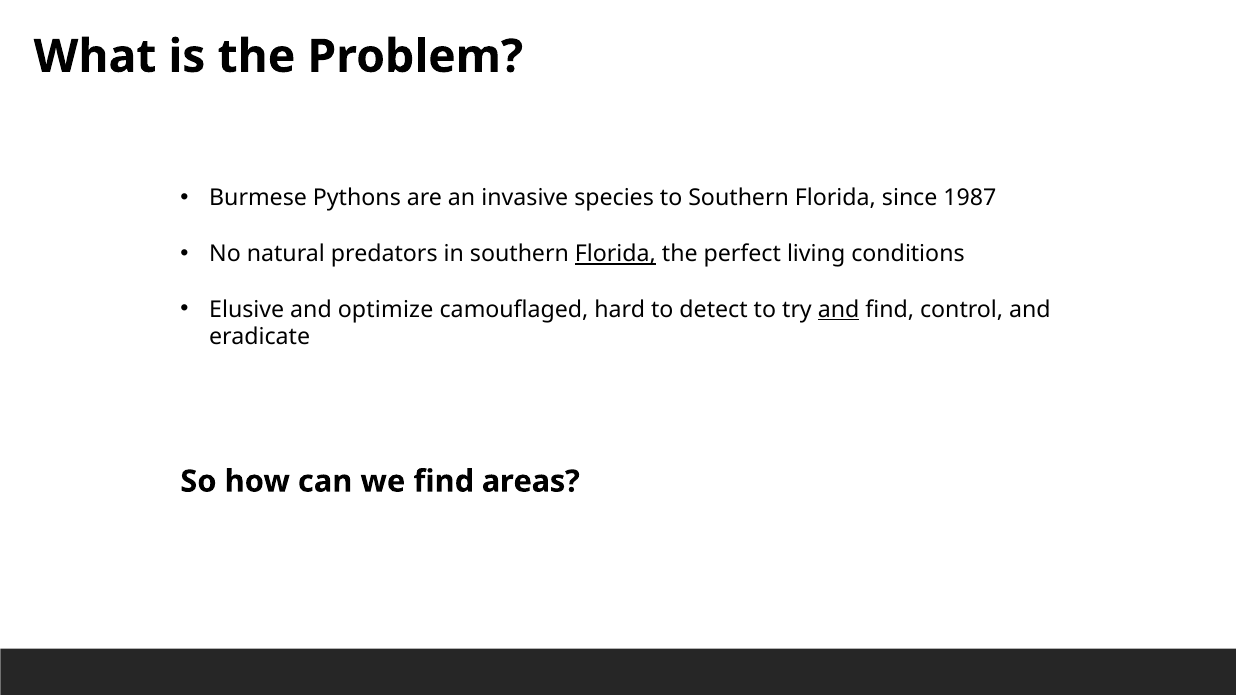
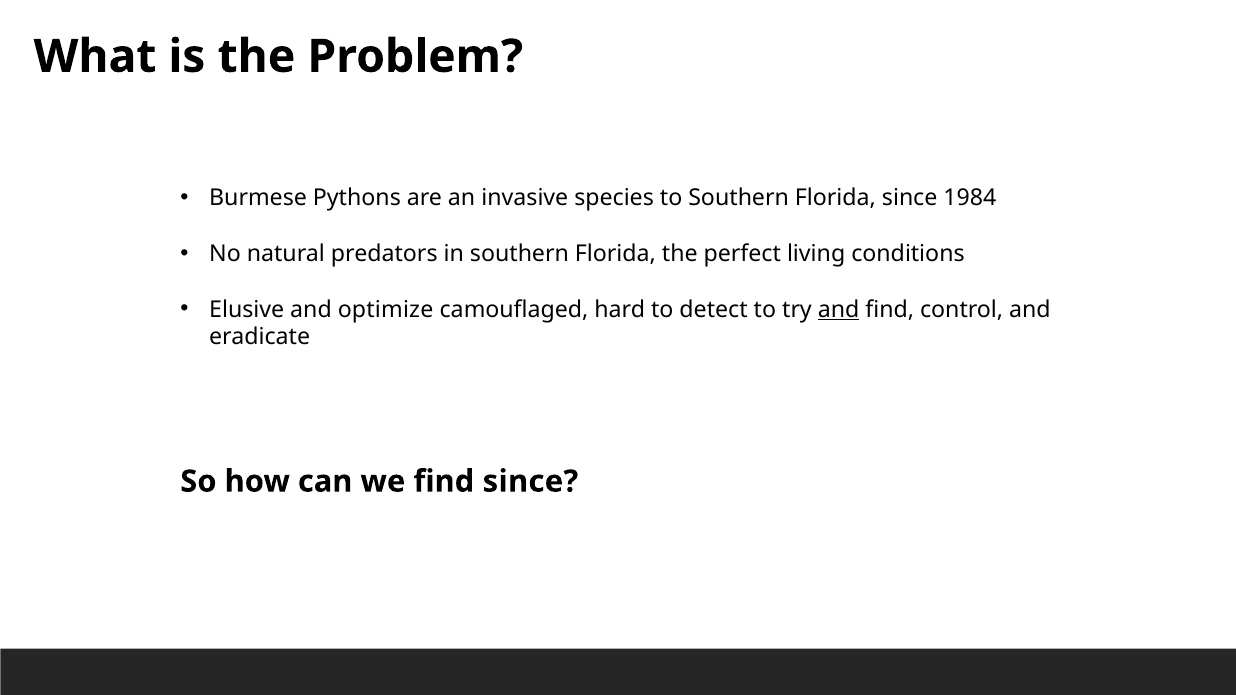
1987: 1987 -> 1984 (970, 198)
Florida underline: present -> none (615, 254)
find areas: areas -> since (530, 482)
